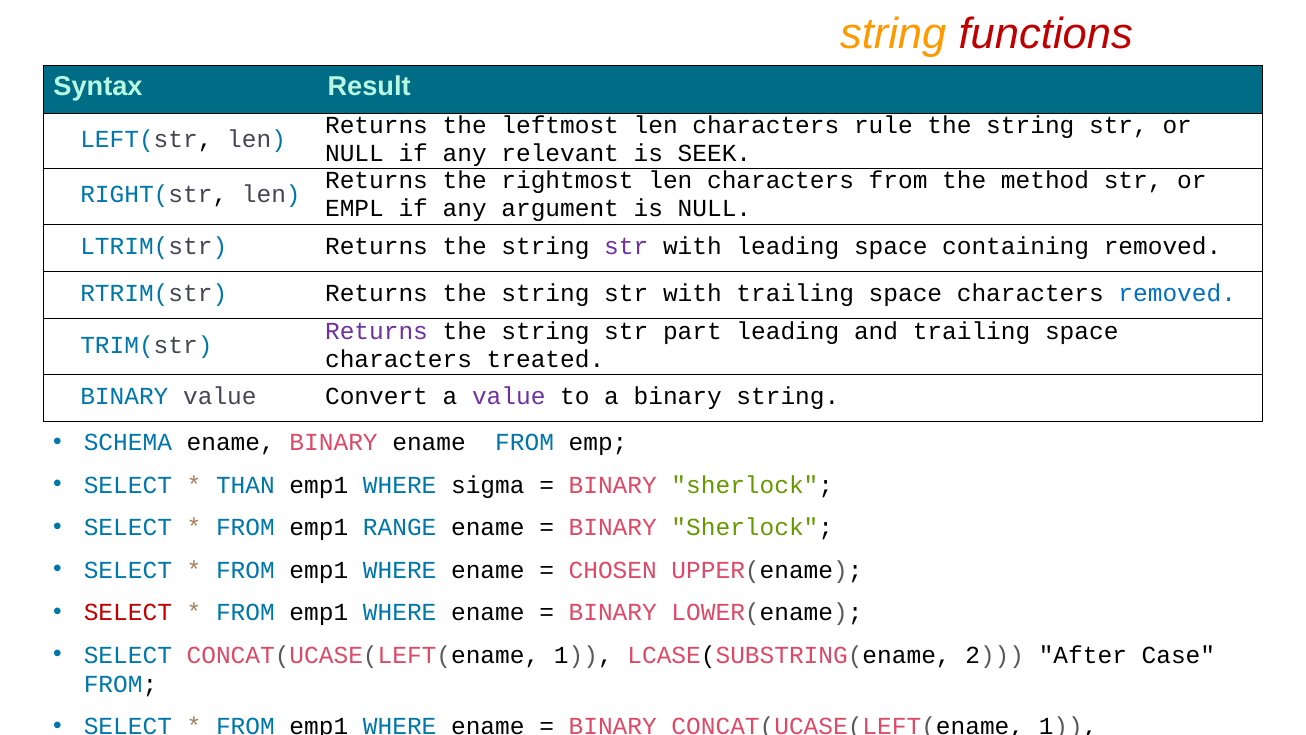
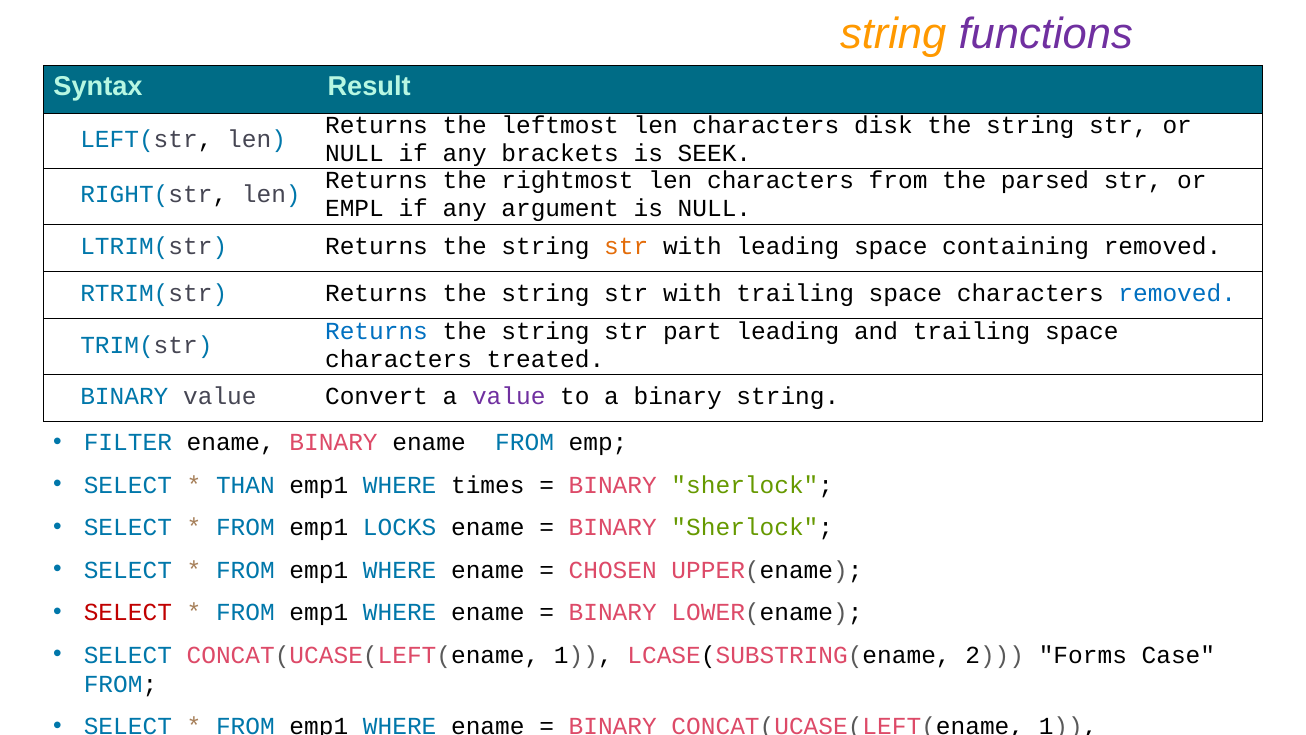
functions colour: red -> purple (1046, 34)
rule: rule -> disk (883, 125)
relevant: relevant -> brackets (560, 153)
method: method -> parsed (1045, 181)
str colour: purple -> orange (626, 246)
Returns colour: purple -> blue (377, 331)
SCHEMA: SCHEMA -> FILTER (128, 442)
sigma: sigma -> times (488, 485)
RANGE: RANGE -> LOCKS (400, 527)
After: After -> Forms (1083, 655)
